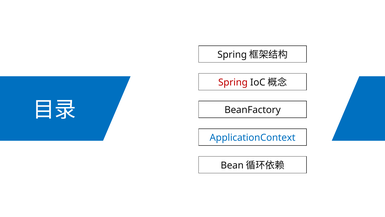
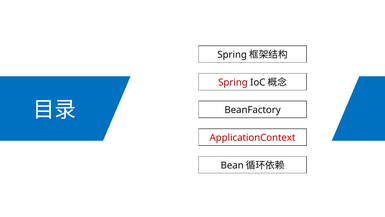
ApplicationContext colour: blue -> red (253, 137)
